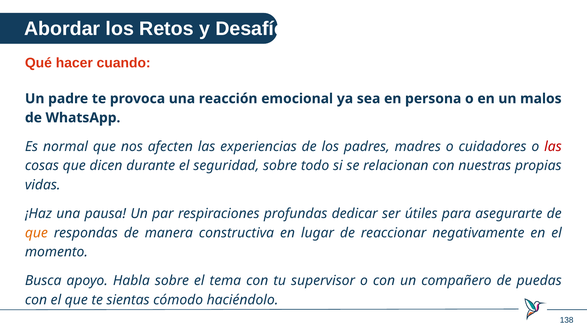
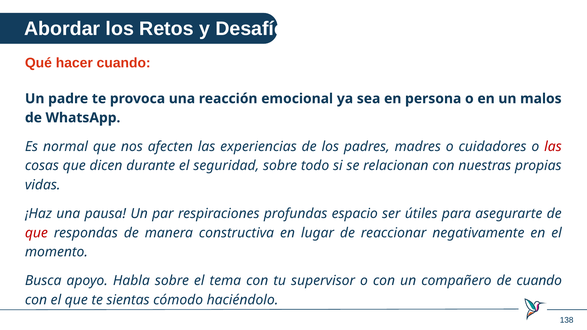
dedicar: dedicar -> espacio (355, 214)
que colour: orange -> red (36, 233)
de puedas: puedas -> cuando (539, 281)
